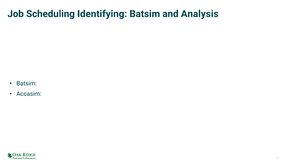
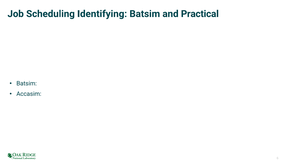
Analysis: Analysis -> Practical (200, 14)
